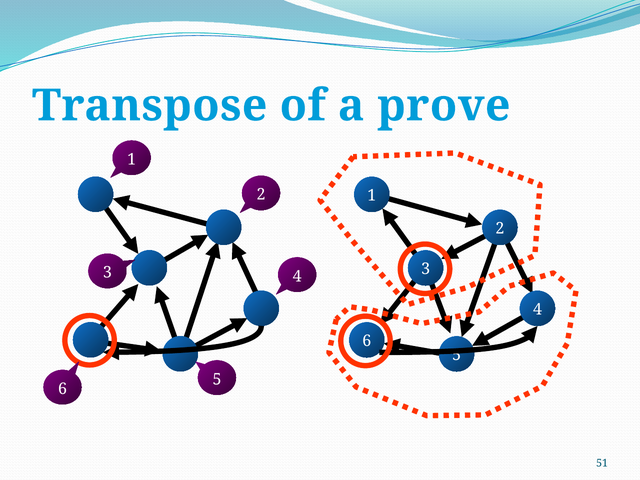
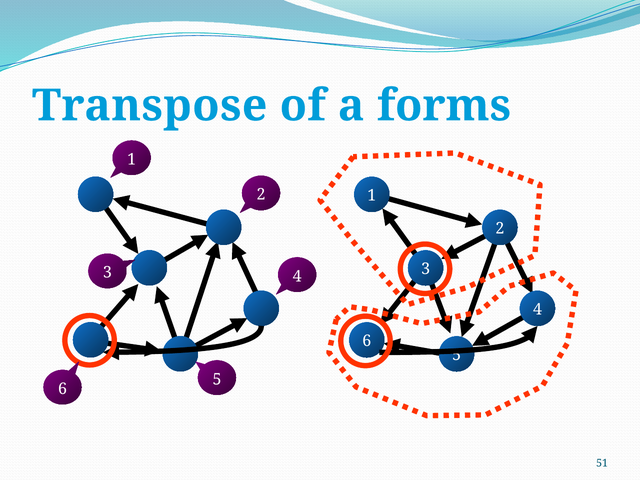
prove: prove -> forms (444, 106)
